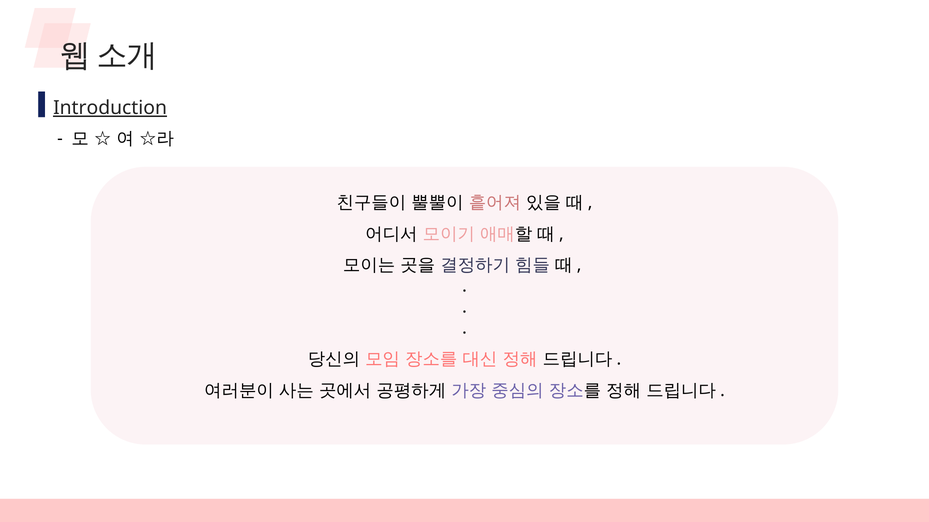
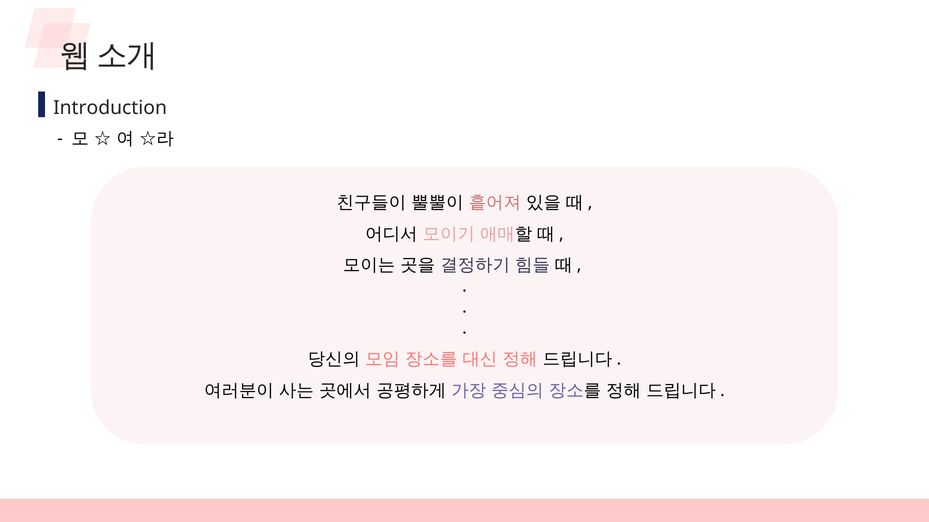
Introduction underline: present -> none (110, 108)
